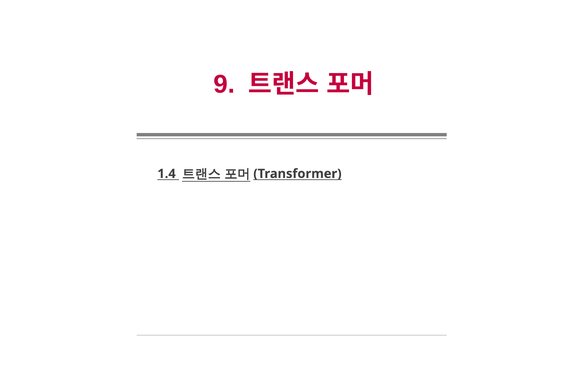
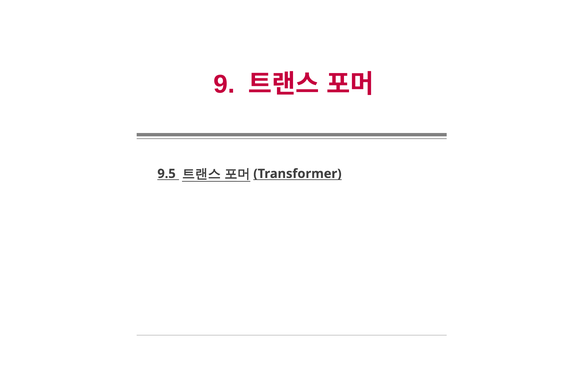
1.4: 1.4 -> 9.5 (167, 174)
